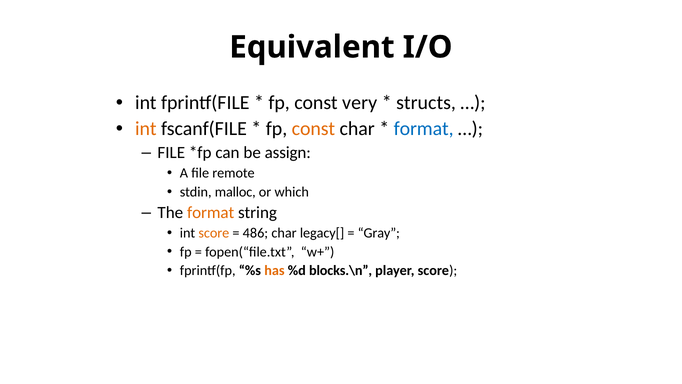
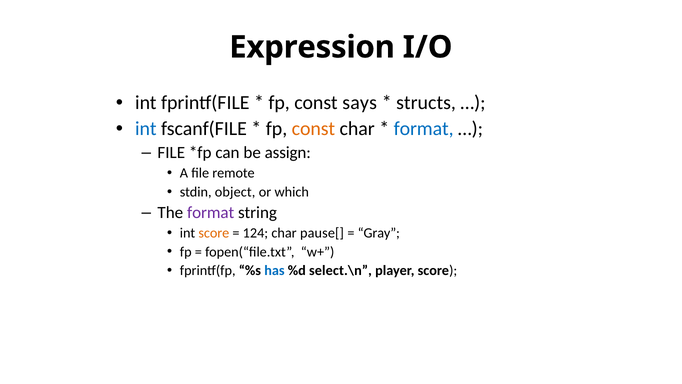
Equivalent: Equivalent -> Expression (312, 47)
very: very -> says (360, 103)
int colour: orange -> blue (146, 129)
malloc: malloc -> object (235, 192)
format colour: orange -> purple (211, 213)
486: 486 -> 124 (255, 233)
legacy[: legacy[ -> pause[ (322, 233)
has colour: orange -> blue (274, 270)
blocks.\n: blocks.\n -> select.\n (340, 270)
